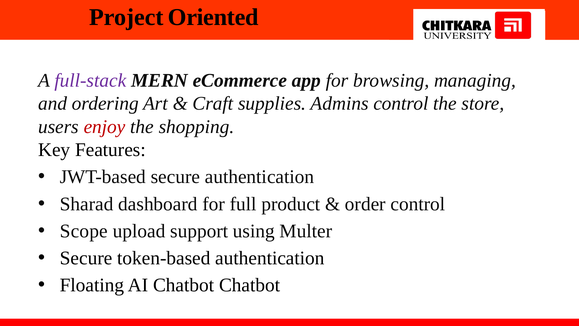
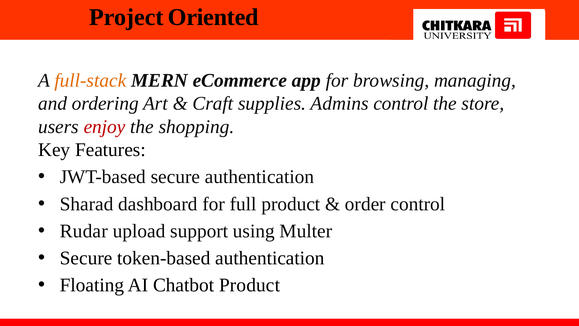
full-stack colour: purple -> orange (90, 80)
Scope: Scope -> Rudar (84, 231)
Chatbot Chatbot: Chatbot -> Product (250, 285)
